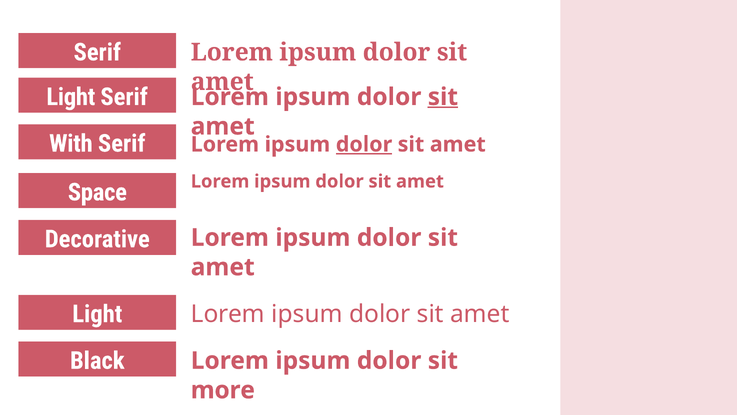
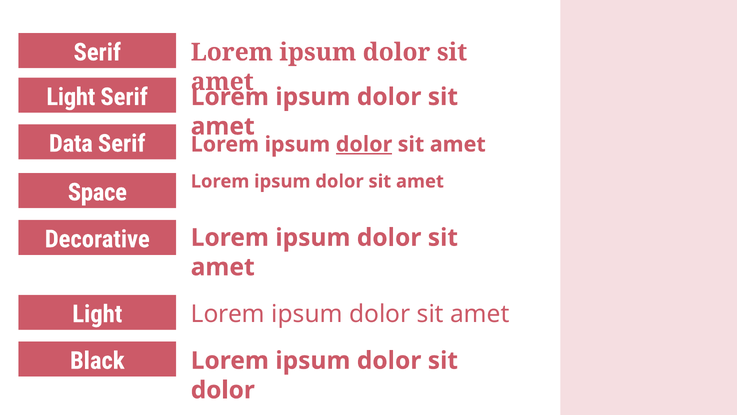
sit underline: present -> none (443, 97)
With: With -> Data (71, 143)
more: more -> dolor (223, 390)
